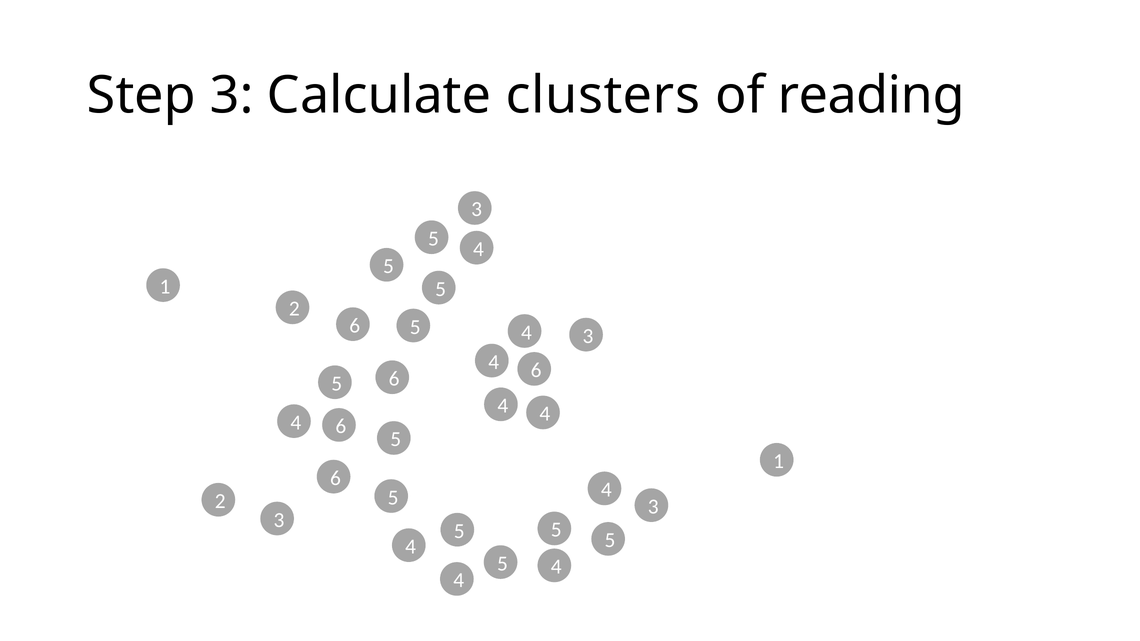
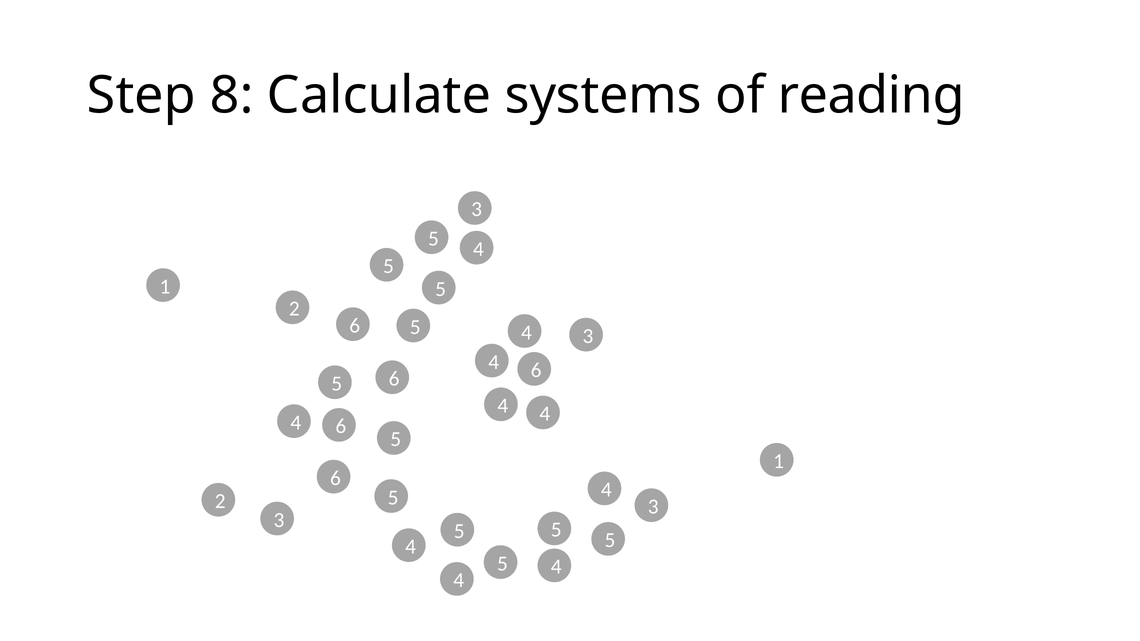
Step 3: 3 -> 8 (232, 96)
clusters: clusters -> systems (603, 96)
